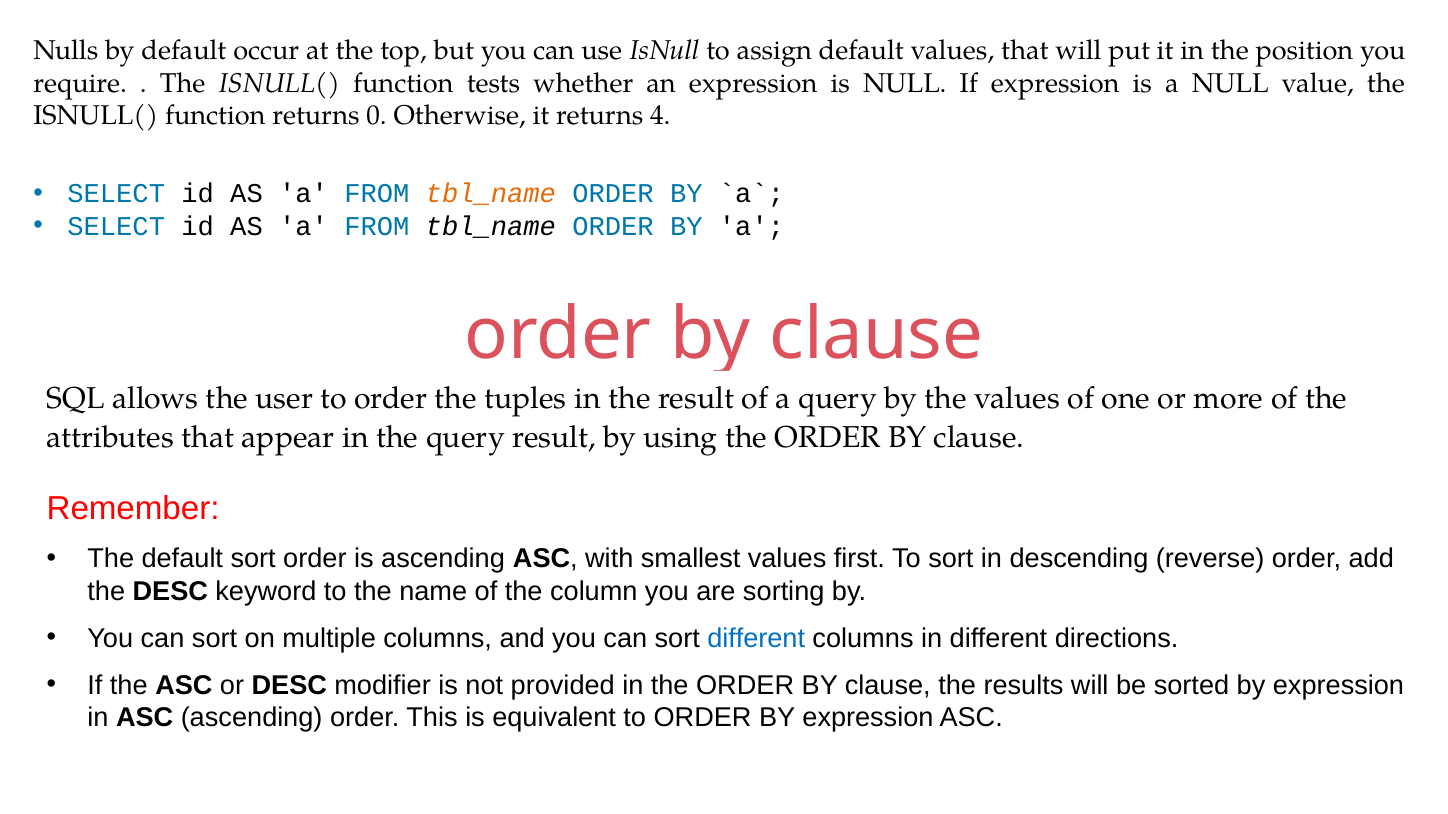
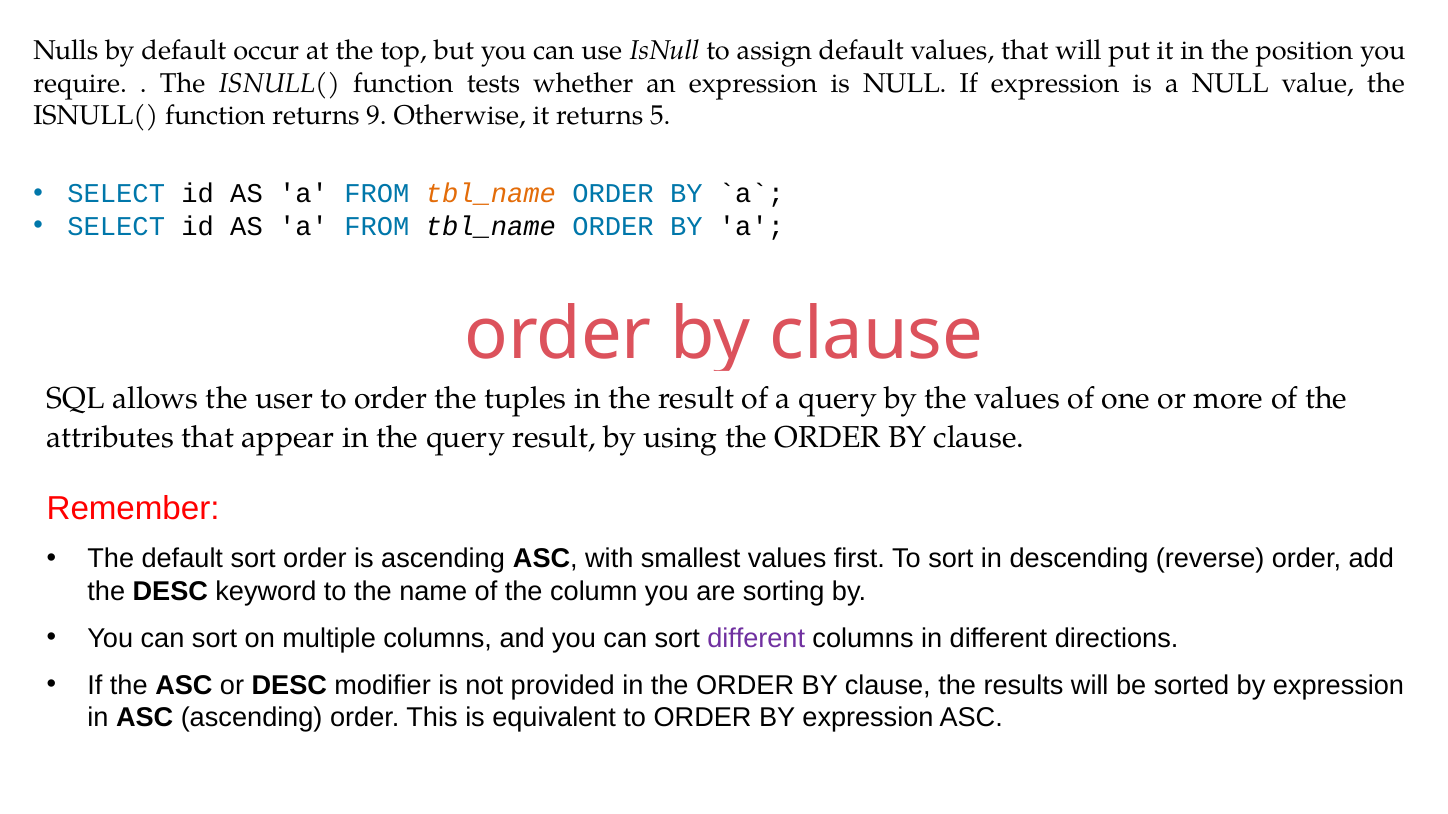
0: 0 -> 9 (377, 116)
4: 4 -> 5 (660, 116)
different colour: blue -> purple (756, 639)
